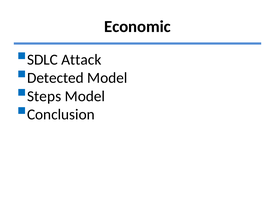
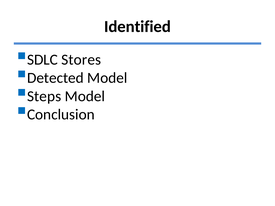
Economic: Economic -> Identified (137, 27)
Attack: Attack -> Stores (81, 60)
